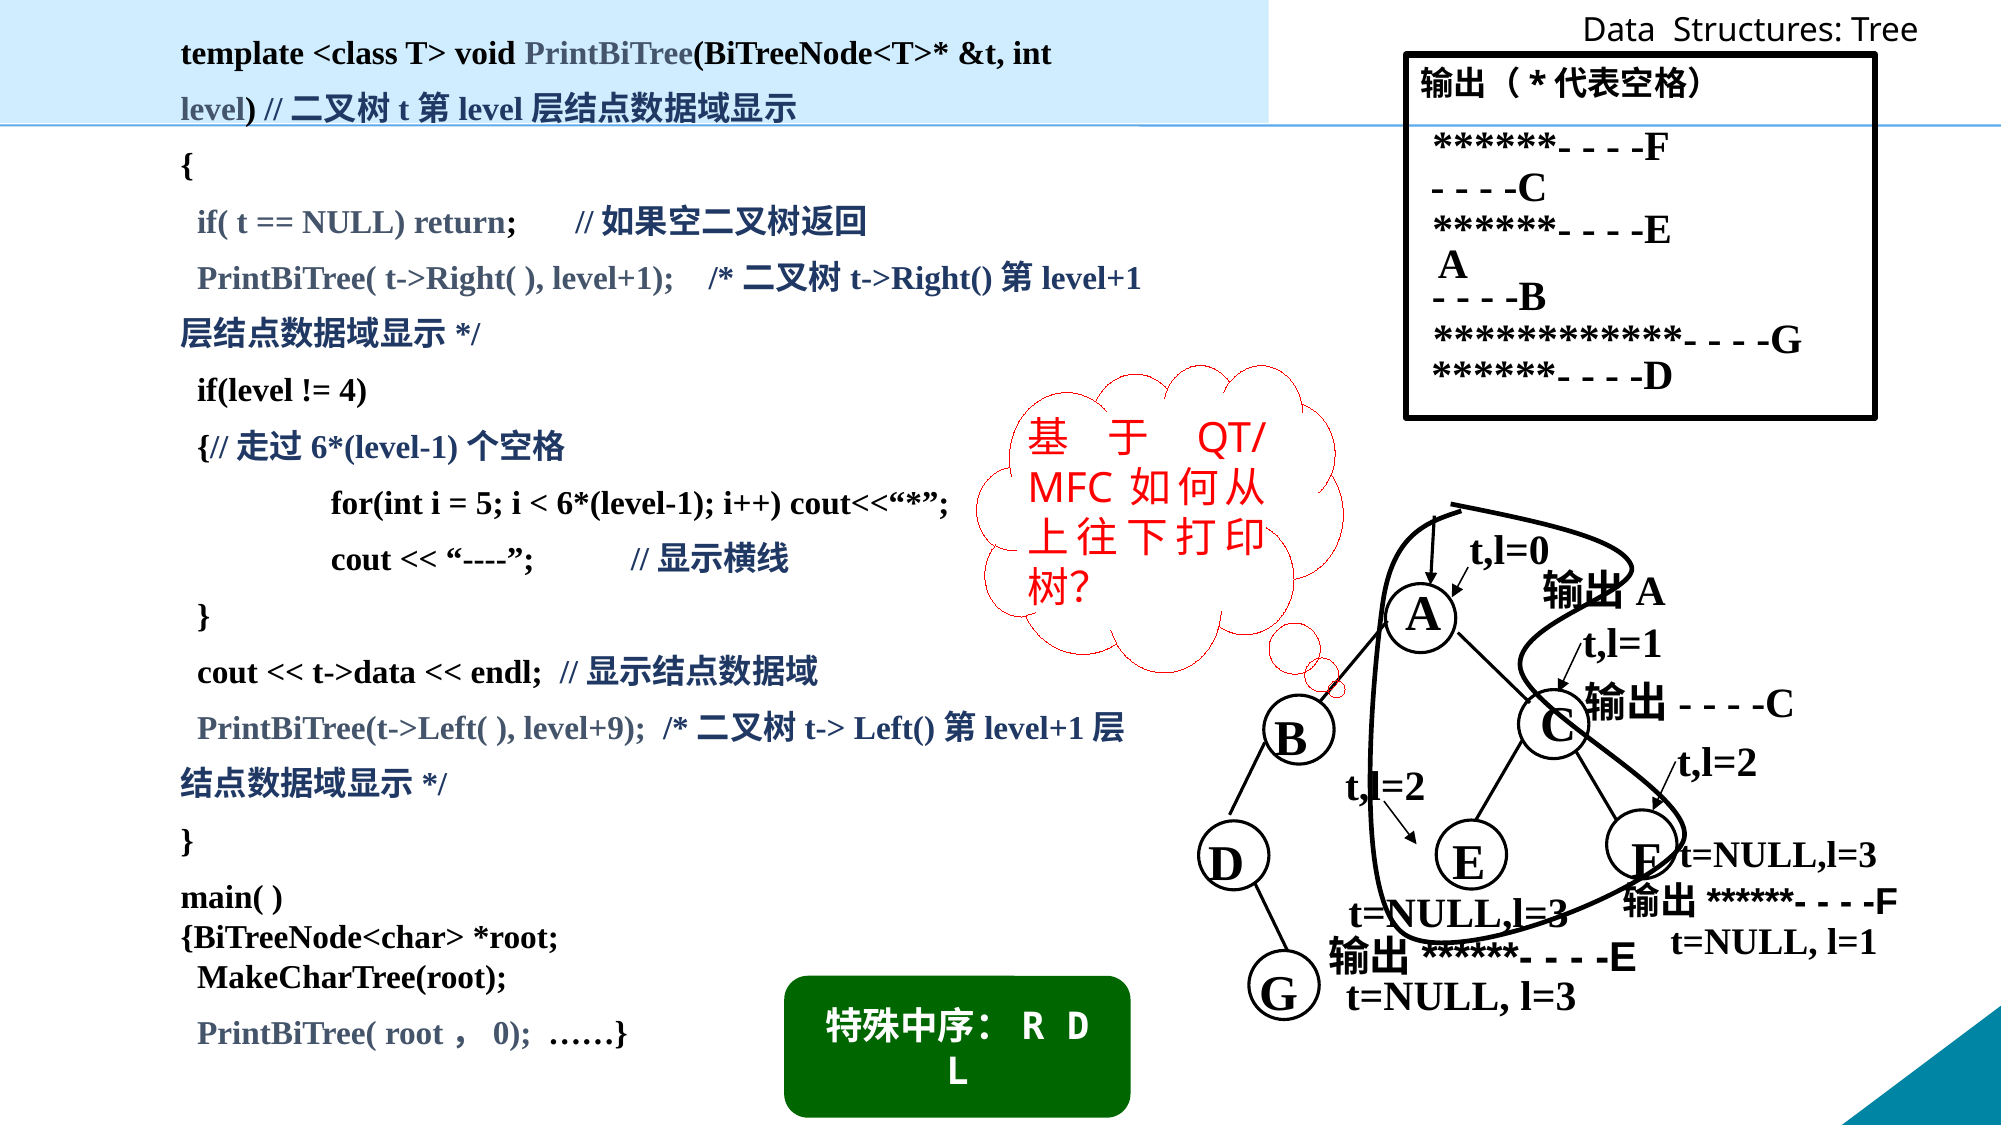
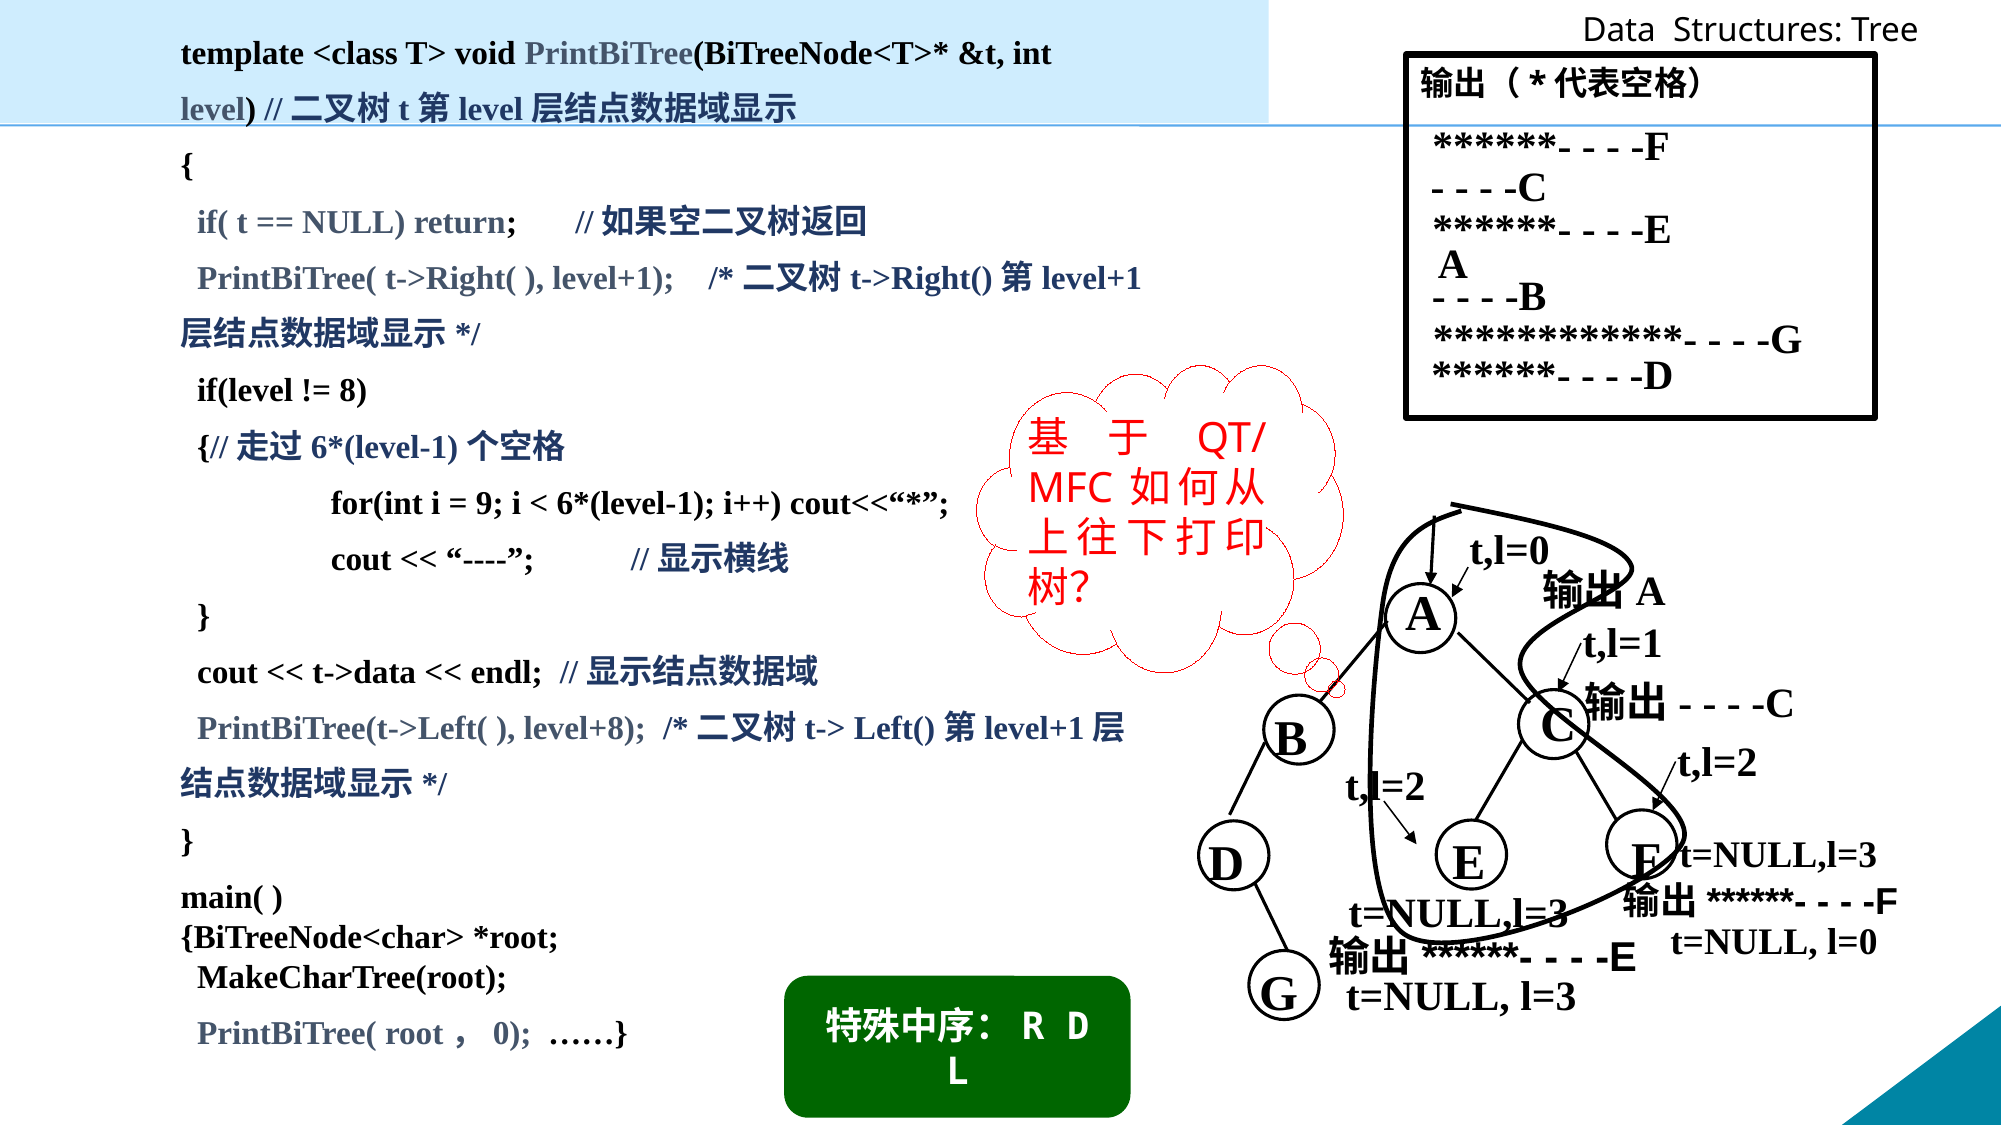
4: 4 -> 8 (353, 391)
5: 5 -> 9 (490, 504)
level+9: level+9 -> level+8 (585, 729)
l=1: l=1 -> l=0 (1852, 943)
